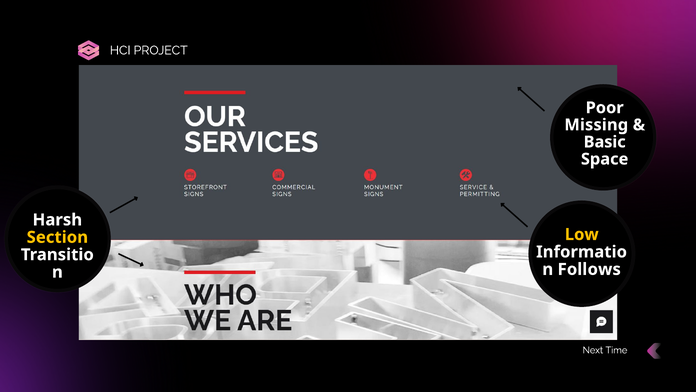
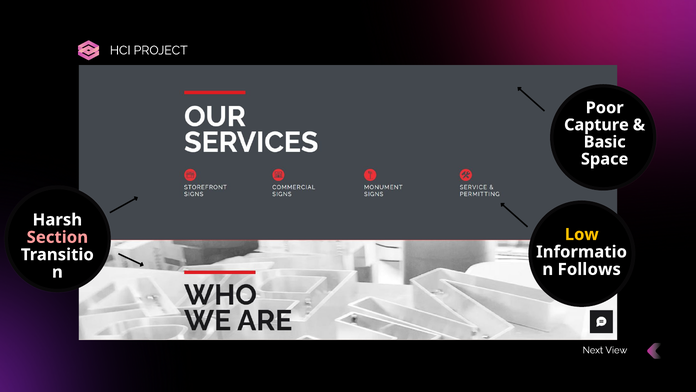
Missing: Missing -> Capture (596, 125)
Section colour: yellow -> pink (57, 237)
Time: Time -> View (616, 350)
